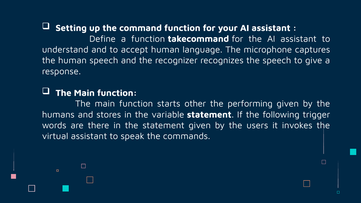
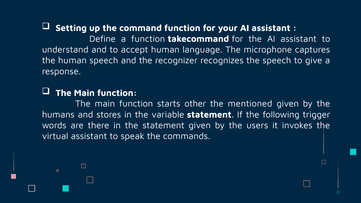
performing: performing -> mentioned (250, 104)
